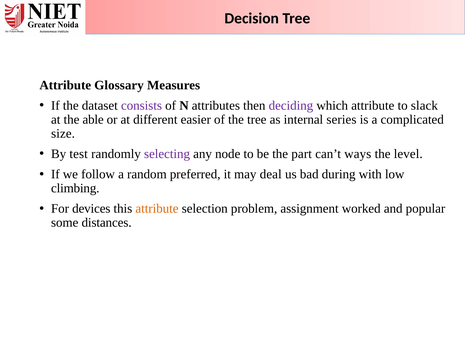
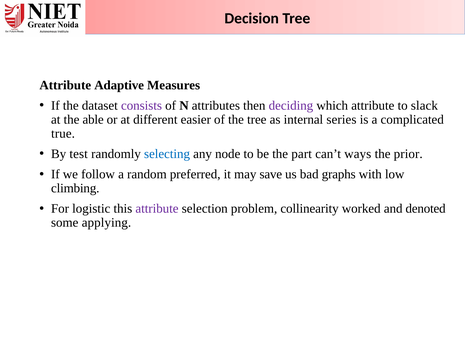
Glossary: Glossary -> Adaptive (119, 85)
size: size -> true (63, 133)
selecting colour: purple -> blue (167, 154)
level: level -> prior (408, 154)
deal: deal -> save (271, 174)
during: during -> graphs (339, 174)
devices: devices -> logistic (91, 209)
attribute colour: orange -> purple (157, 209)
assignment: assignment -> collinearity (310, 209)
popular: popular -> denoted (426, 209)
distances: distances -> applying (106, 222)
